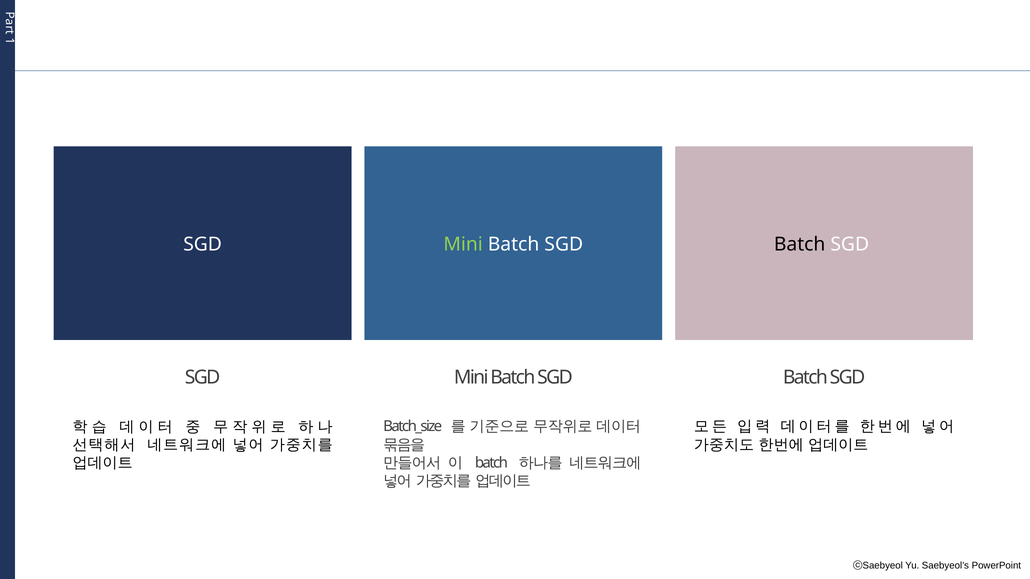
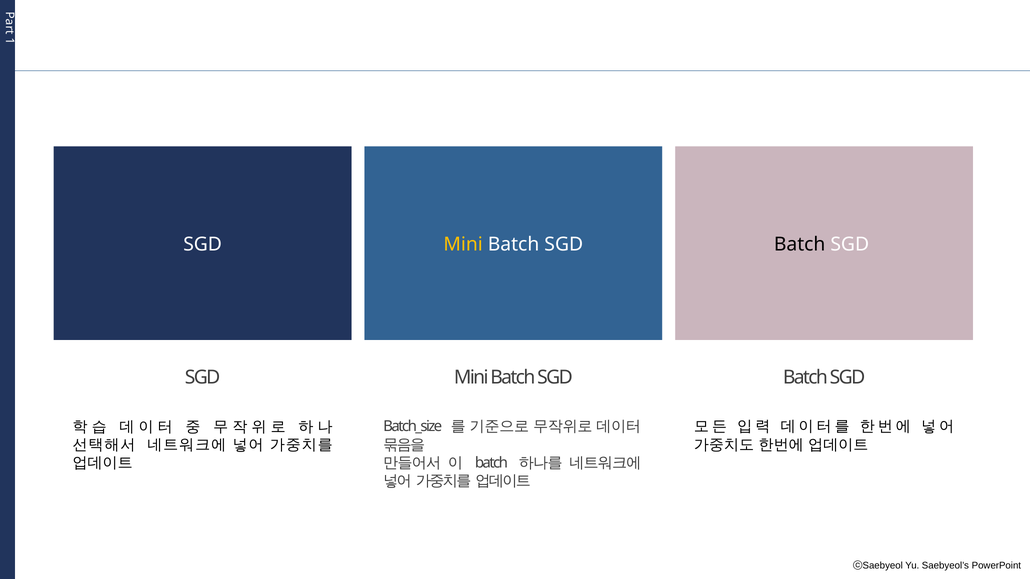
Mini colour: light green -> yellow (463, 245)
